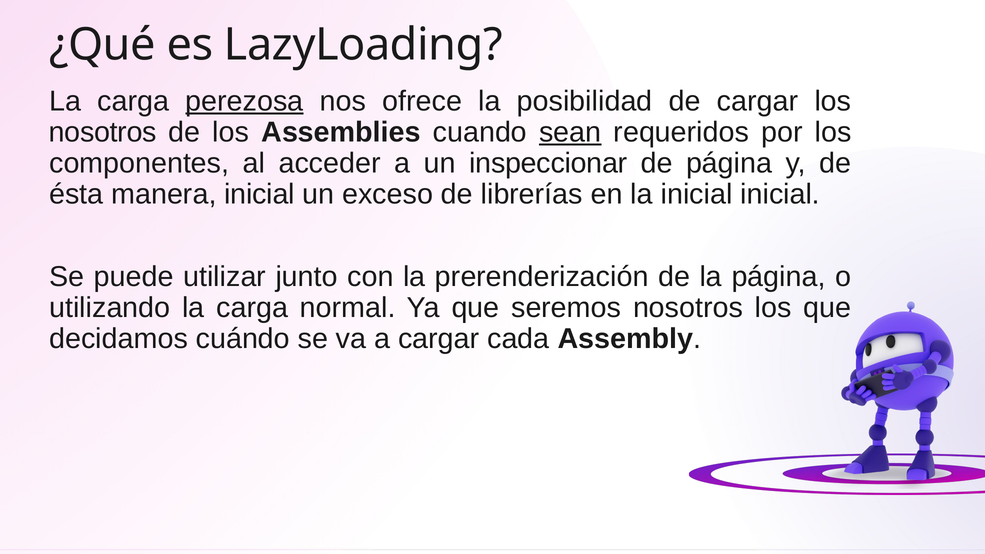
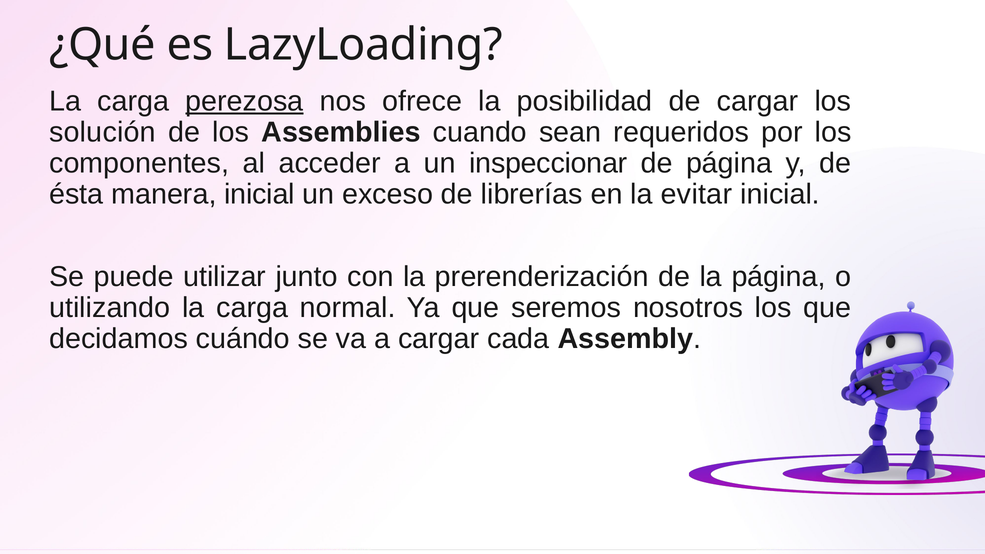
nosotros: nosotros -> solución (103, 132)
sean underline: present -> none (570, 132)
la inicial: inicial -> evitar (696, 194)
